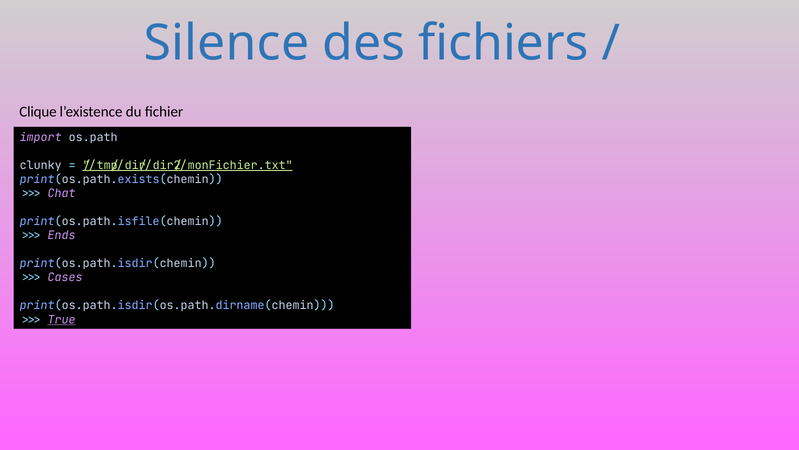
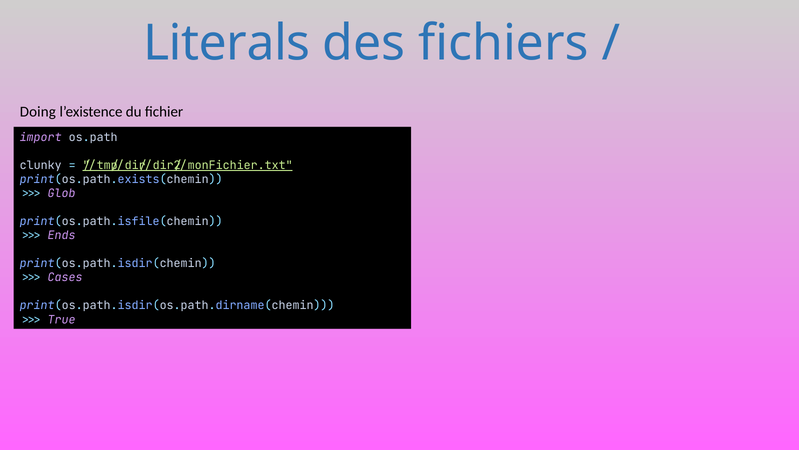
Silence: Silence -> Literals (227, 43)
Clique: Clique -> Doing (38, 112)
Chat: Chat -> Glob (62, 193)
True underline: present -> none (62, 319)
